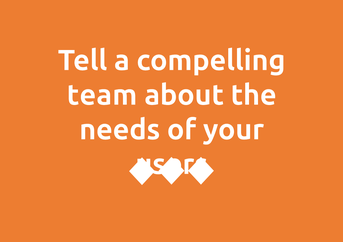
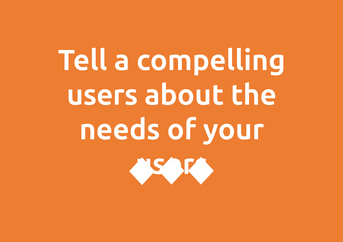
team: team -> users (102, 95)
